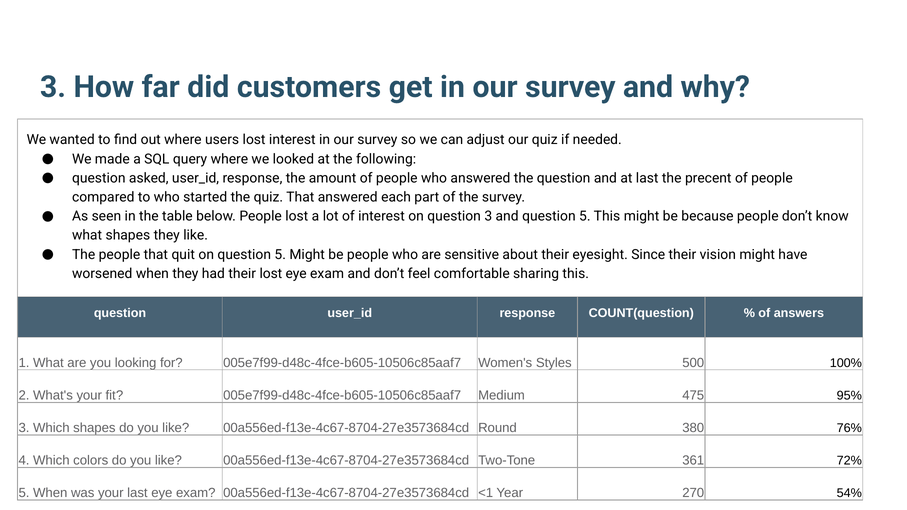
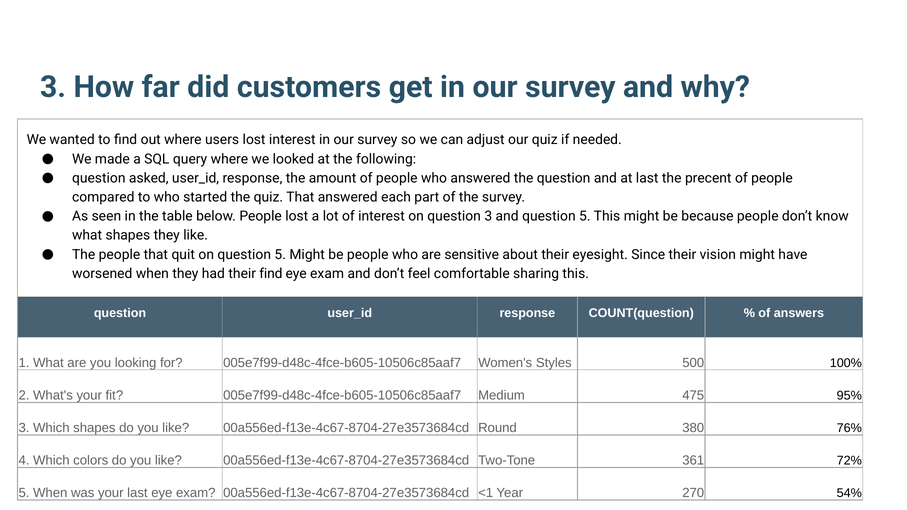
their lost: lost -> find (271, 274)
